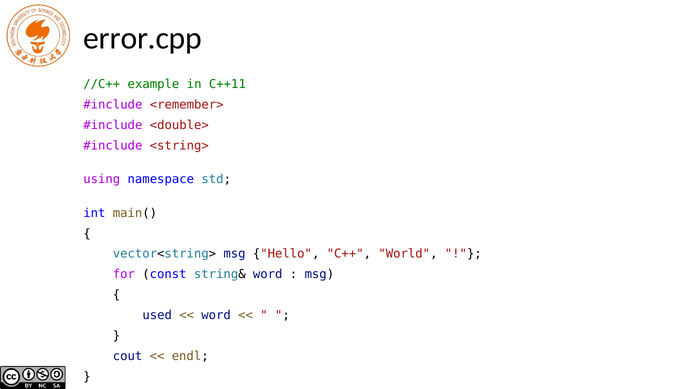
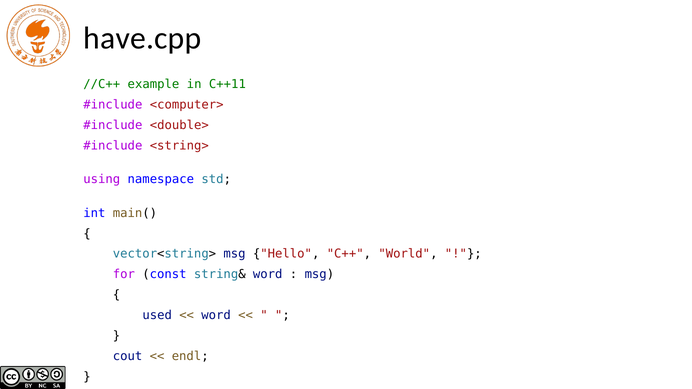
error.cpp: error.cpp -> have.cpp (142, 38)
<remember>: <remember> -> <computer> (187, 105)
